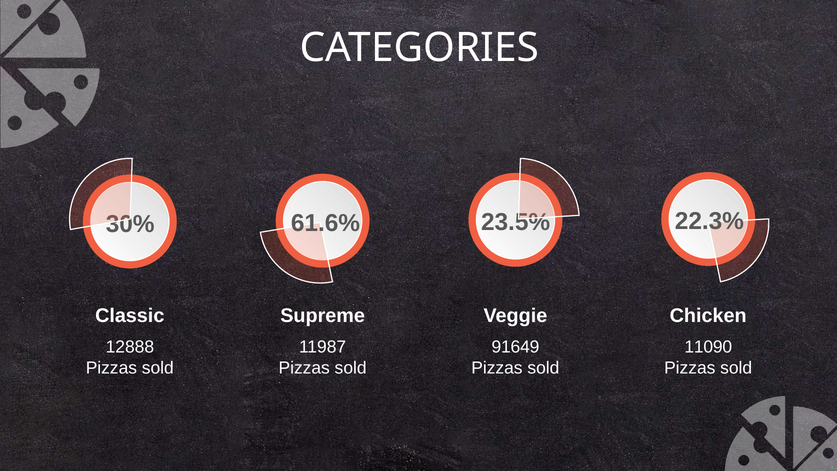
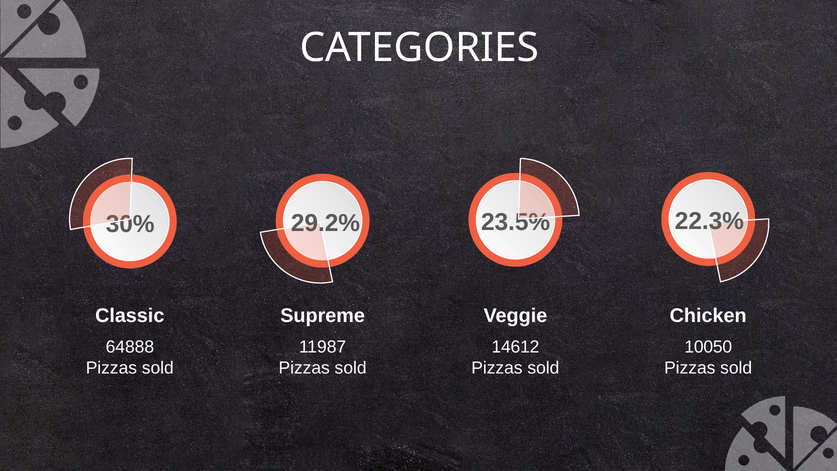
61.6%: 61.6% -> 29.2% (326, 223)
12888: 12888 -> 64888 (130, 347)
91649: 91649 -> 14612 (515, 347)
11090: 11090 -> 10050 (708, 347)
